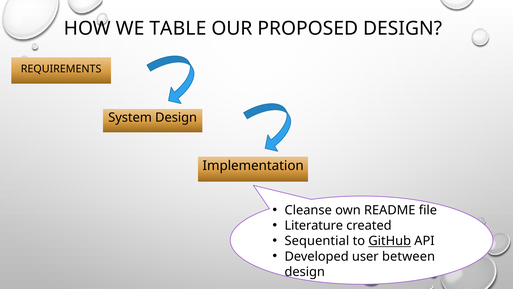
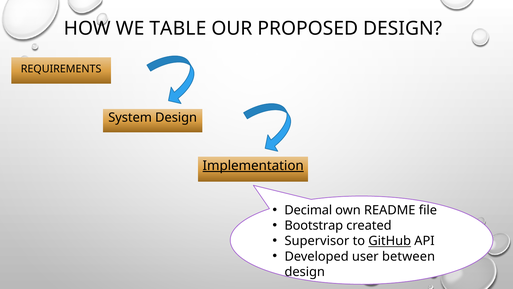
Implementation underline: none -> present (253, 165)
Cleanse: Cleanse -> Decimal (308, 210)
Literature: Literature -> Bootstrap (314, 225)
Sequential: Sequential -> Supervisor (317, 241)
